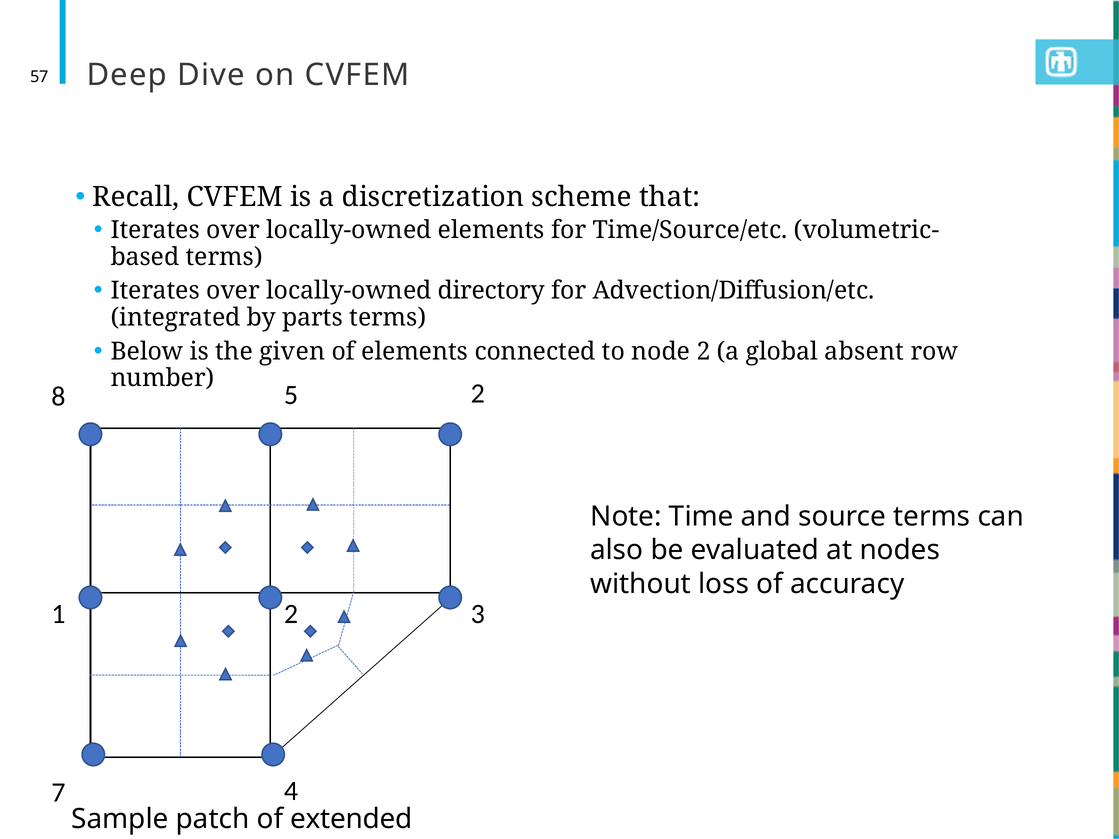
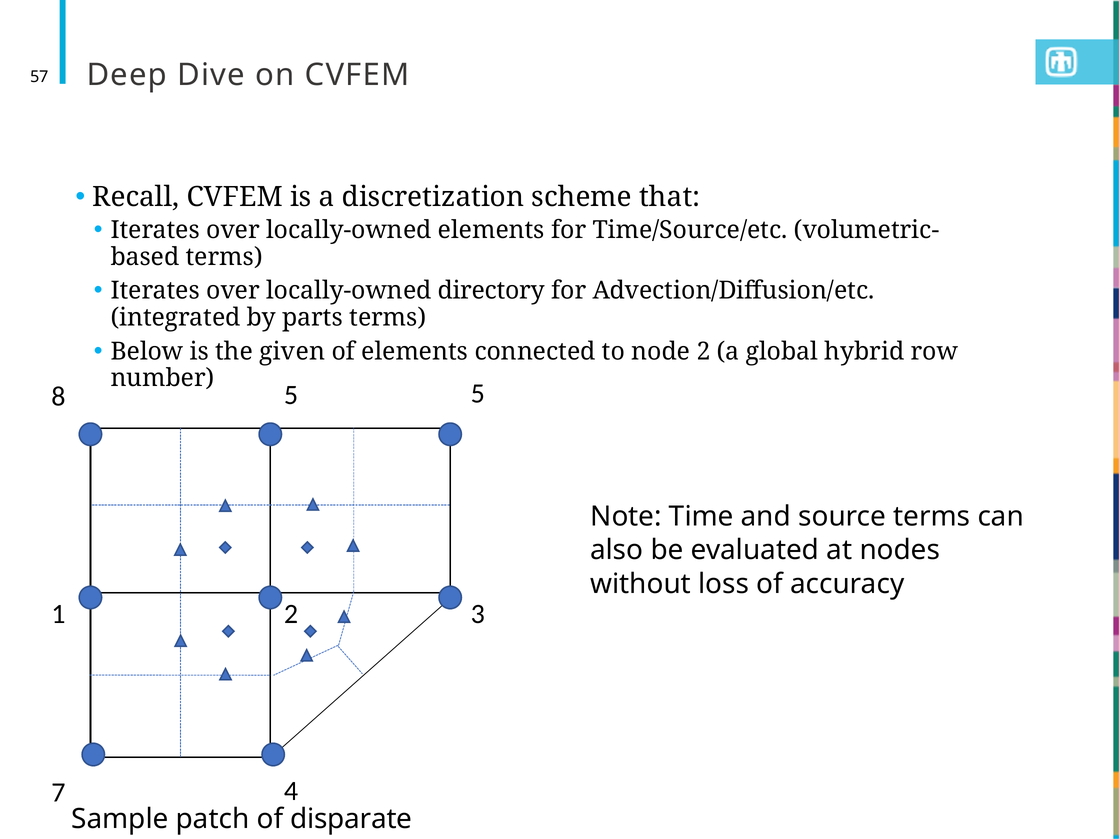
absent: absent -> hybrid (864, 352)
5 2: 2 -> 5 (478, 394)
extended: extended -> disparate (351, 819)
